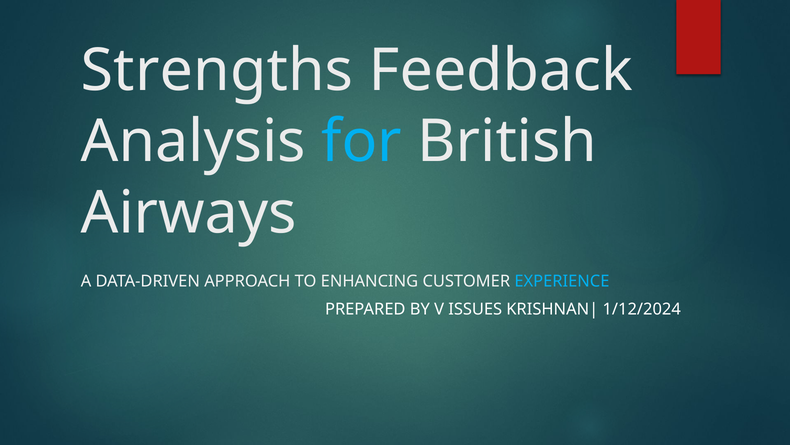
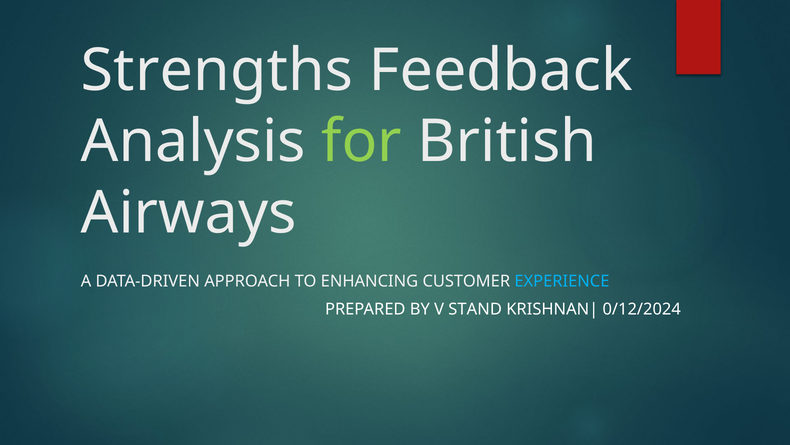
for colour: light blue -> light green (362, 142)
ISSUES: ISSUES -> STAND (475, 309)
1/12/2024: 1/12/2024 -> 0/12/2024 (642, 309)
